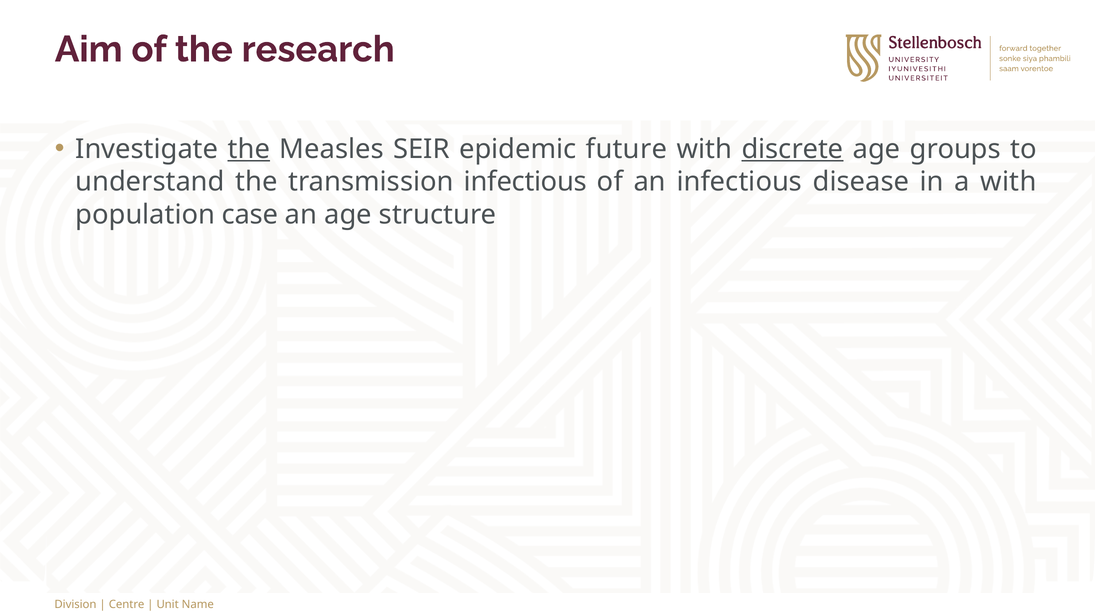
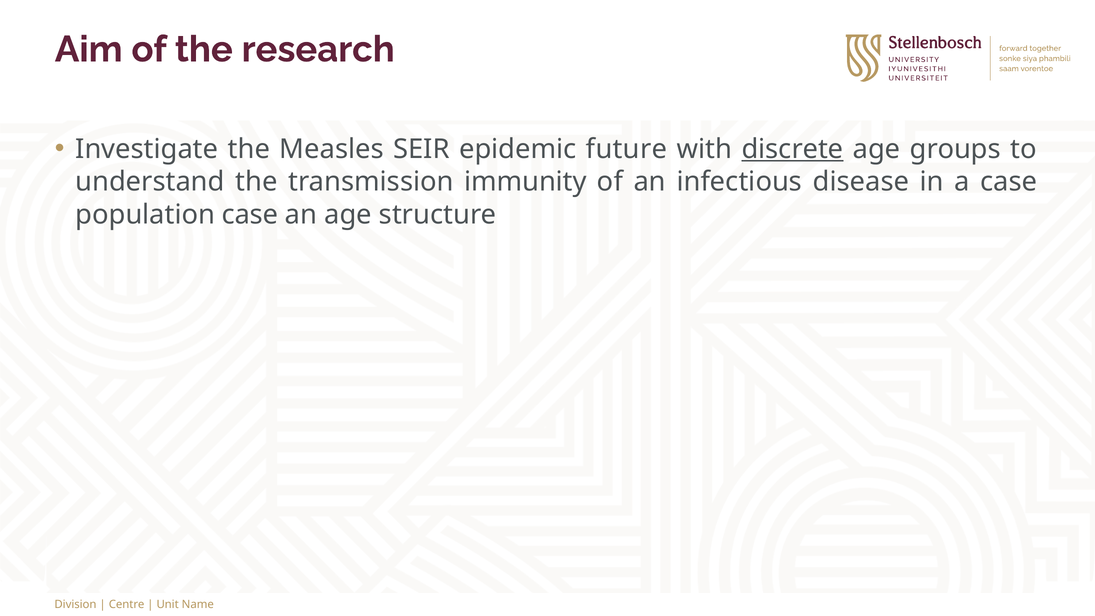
the underline: present -> none (249, 149)
transmission infectious: infectious -> immunity (525, 182)
a with: with -> case (1009, 182)
